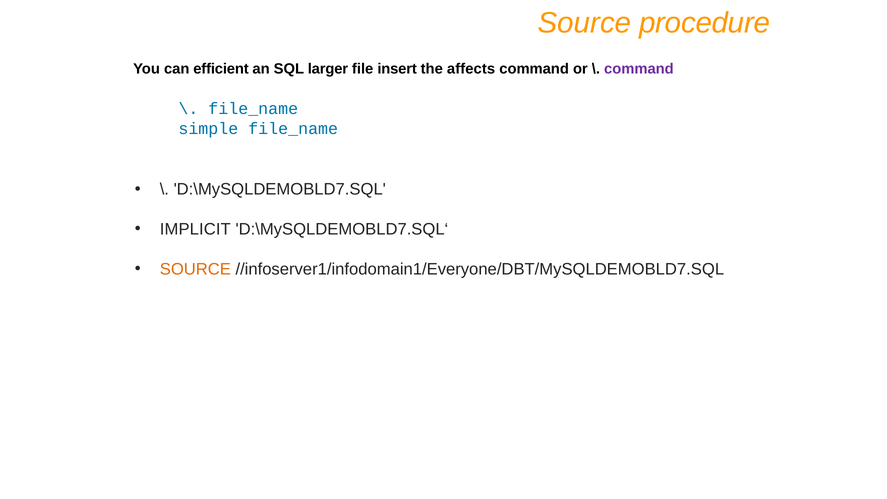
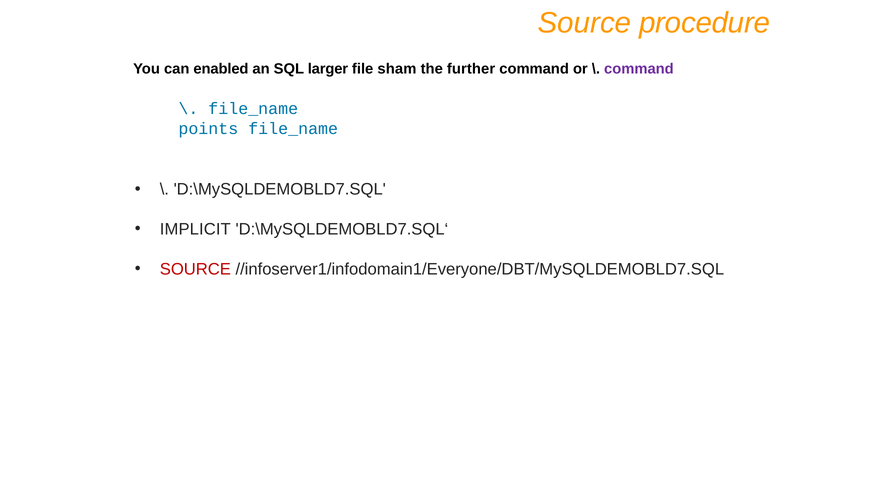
efficient: efficient -> enabled (221, 69)
insert: insert -> sham (397, 69)
affects: affects -> further (471, 69)
simple: simple -> points (208, 129)
SOURCE colour: orange -> red (195, 269)
